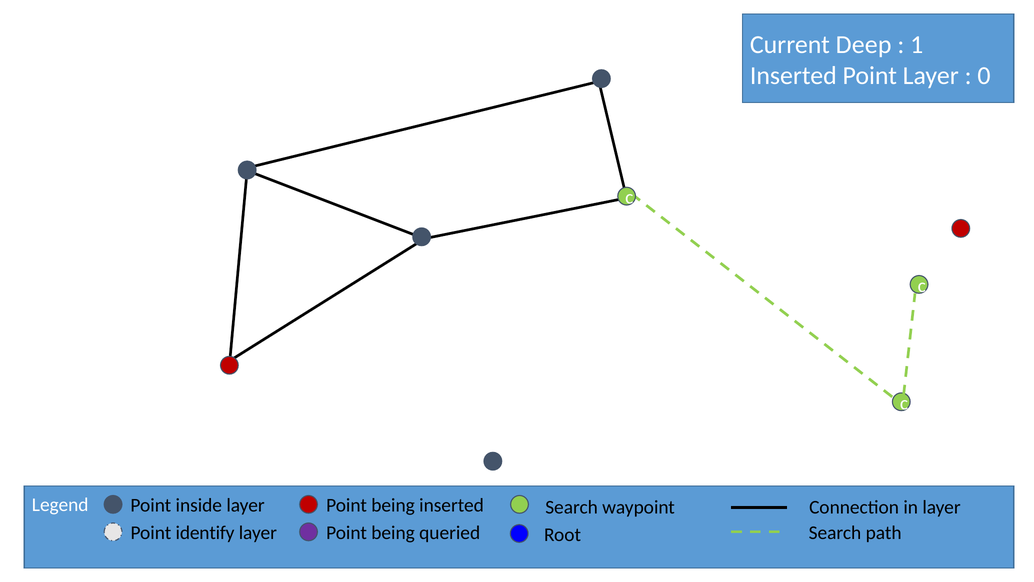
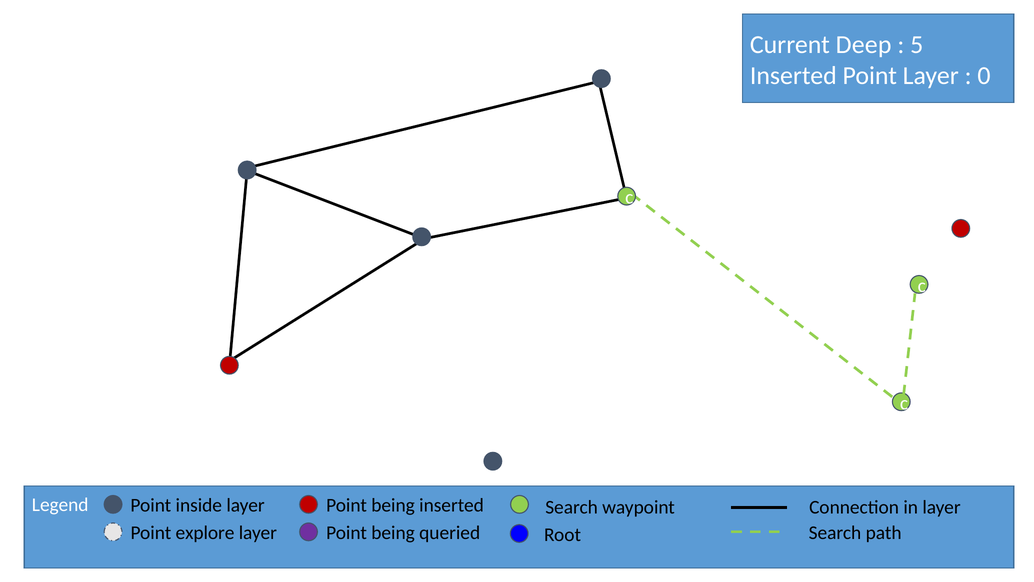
1: 1 -> 5 (917, 45)
identify: identify -> explore (205, 533)
